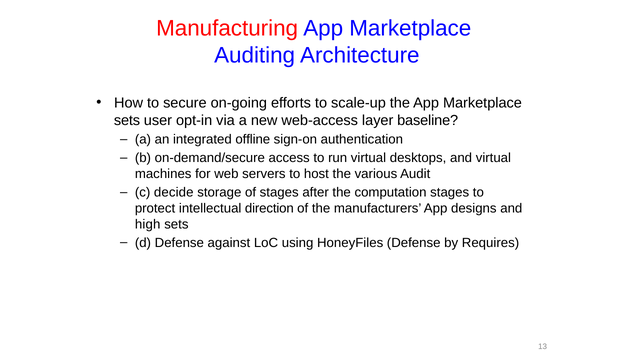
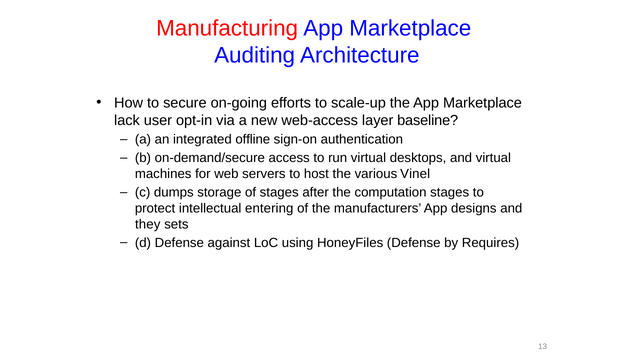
sets: sets -> lack (127, 120)
Audit: Audit -> Vinel (415, 174)
decide: decide -> dumps (174, 192)
direction: direction -> entering (269, 208)
high: high -> they (148, 224)
